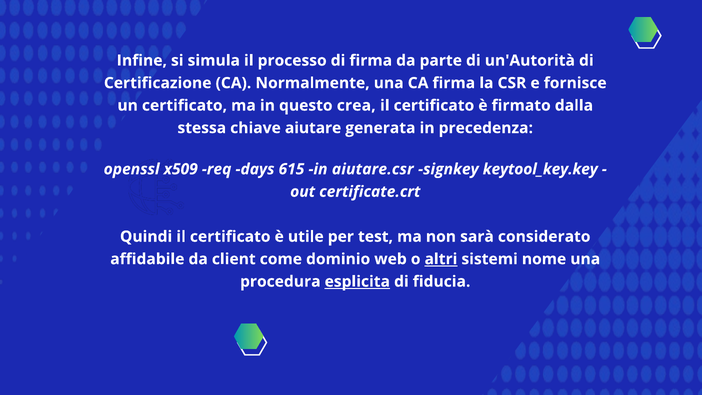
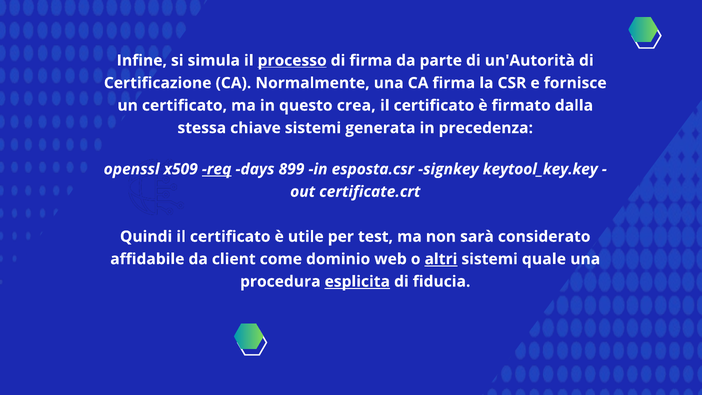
processo underline: none -> present (292, 61)
chiave aiutare: aiutare -> sistemi (313, 128)
req underline: none -> present (217, 169)
615: 615 -> 899 (291, 169)
aiutare.csr: aiutare.csr -> esposta.csr (373, 169)
nome: nome -> quale (544, 259)
